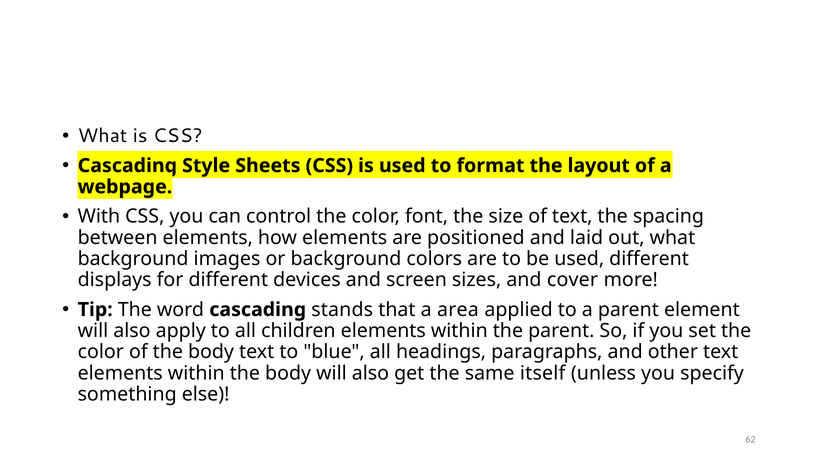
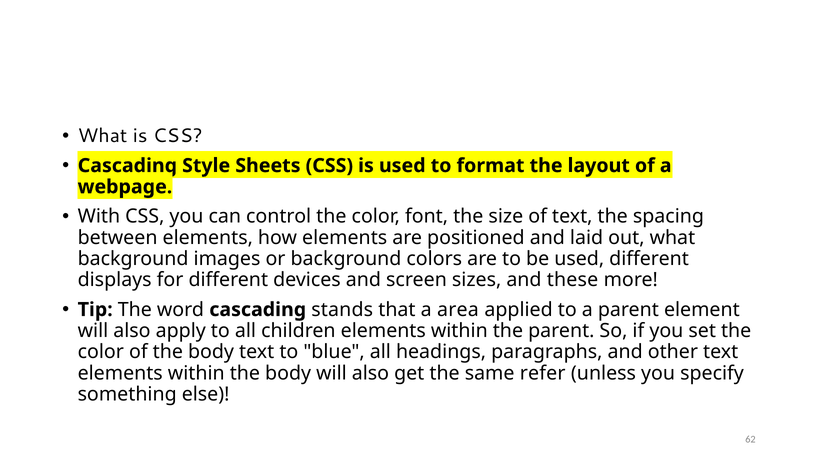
cover: cover -> these (572, 280)
itself: itself -> refer (543, 373)
